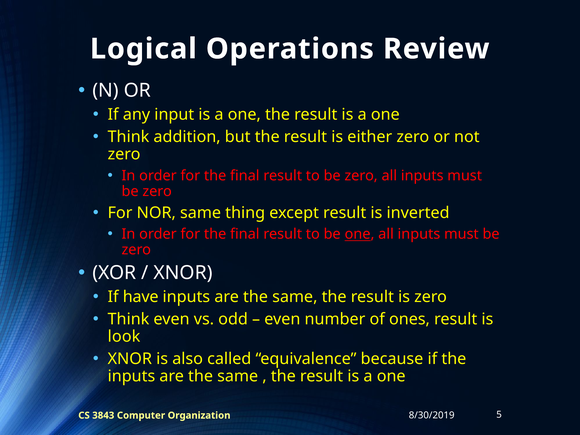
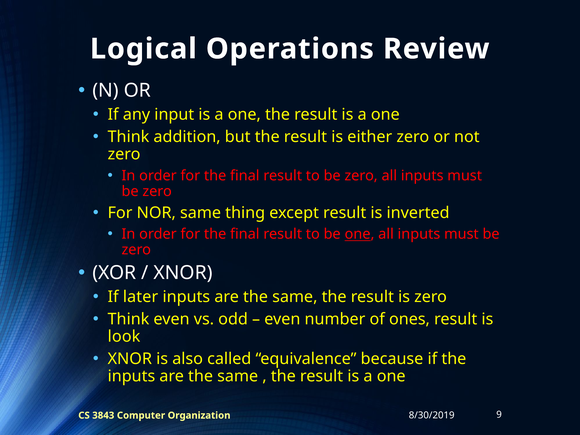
have: have -> later (141, 297)
5: 5 -> 9 (499, 415)
